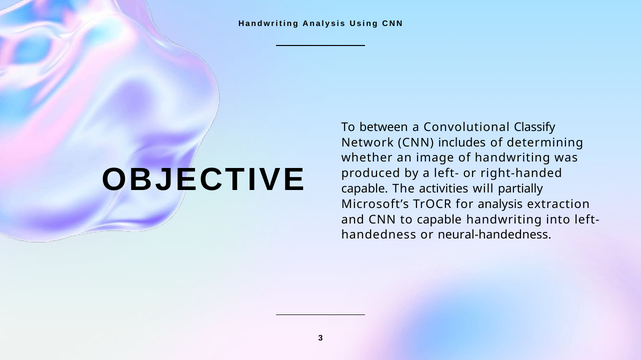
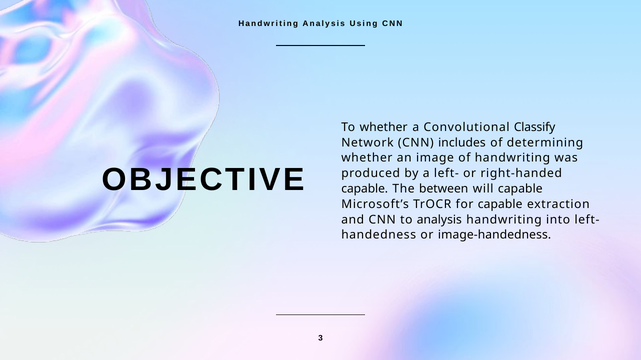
To between: between -> whether (384, 127)
activities: activities -> between (444, 189)
will partially: partially -> capable (520, 189)
for analysis: analysis -> capable (500, 204)
to capable: capable -> analysis (439, 220)
neural-handedness: neural-handedness -> image-handedness (495, 235)
